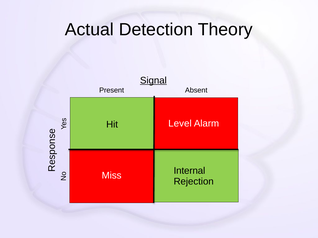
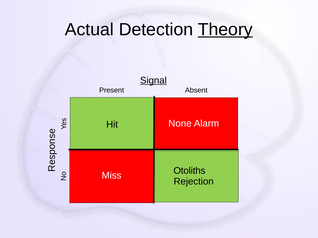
Theory underline: none -> present (225, 30)
Level: Level -> None (180, 124)
Internal: Internal -> Otoliths (189, 171)
